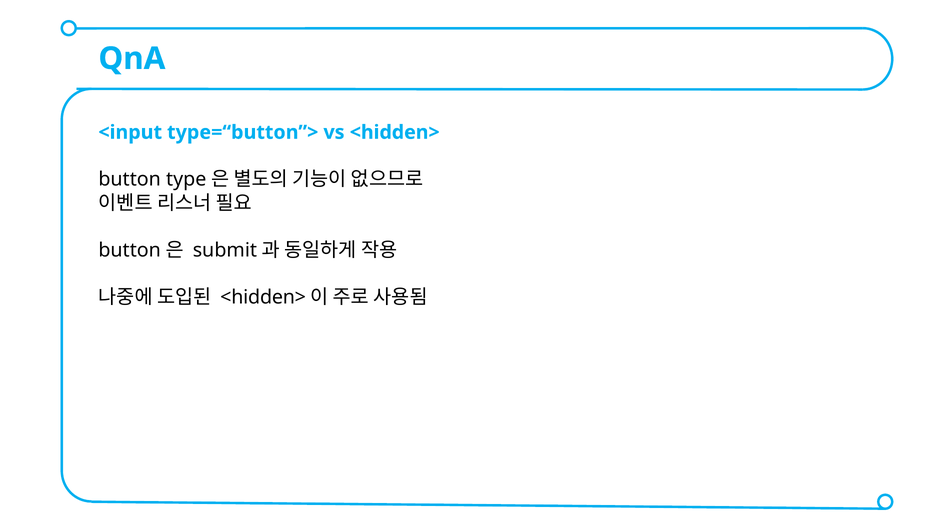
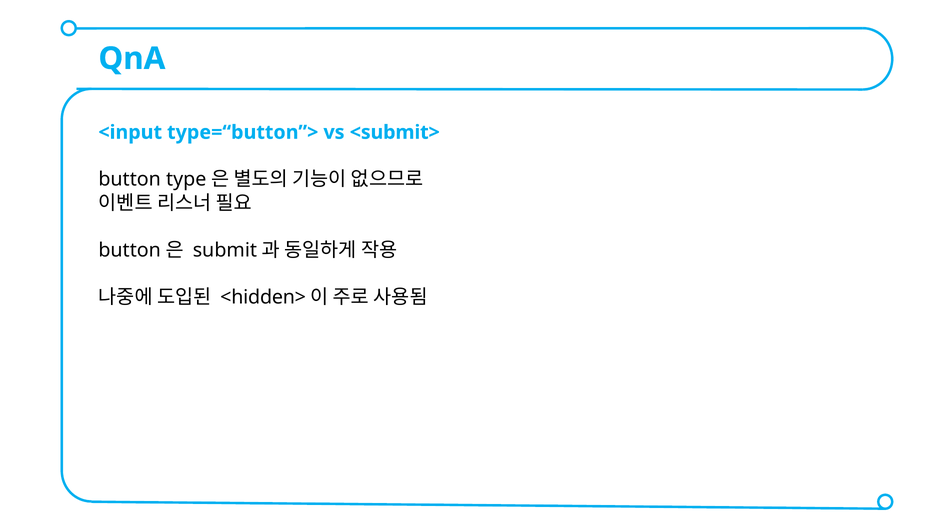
vs <hidden>: <hidden> -> <submit> (395, 132)
